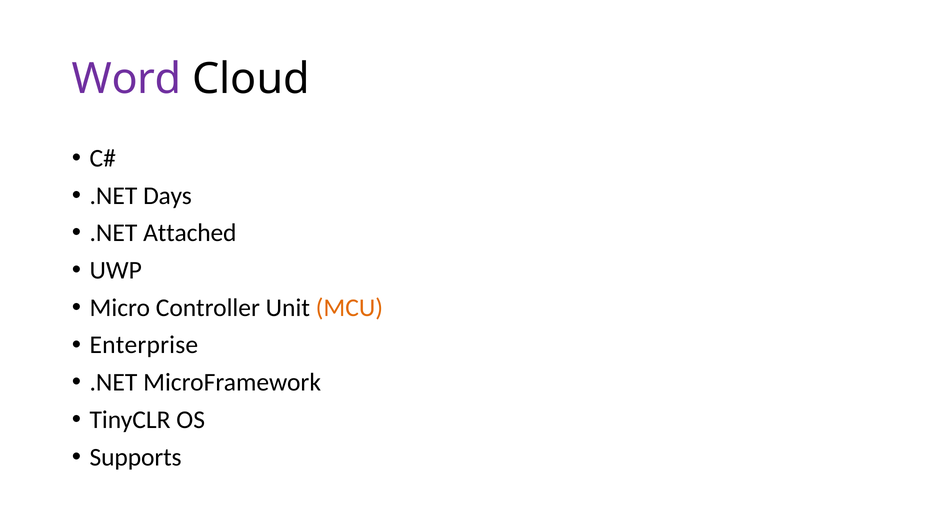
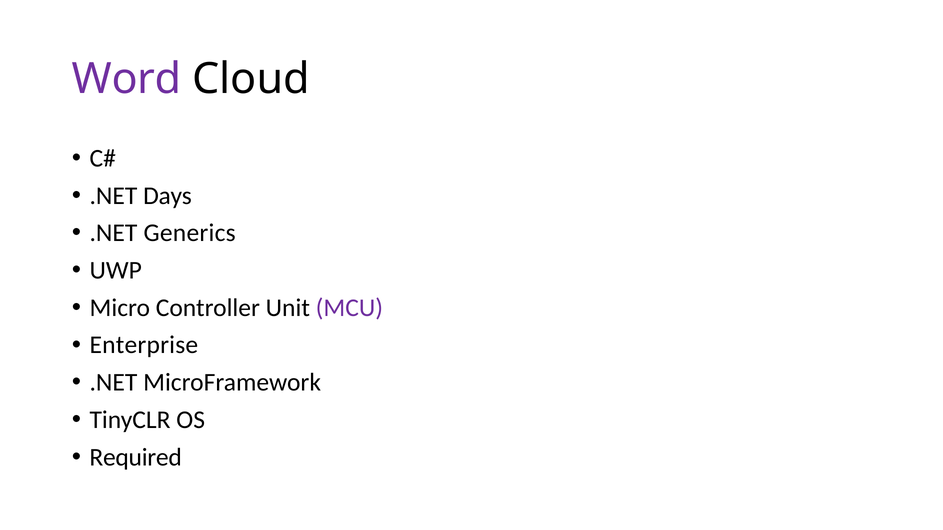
Attached: Attached -> Generics (190, 233)
MCU colour: orange -> purple (349, 308)
Supports: Supports -> Required (136, 458)
